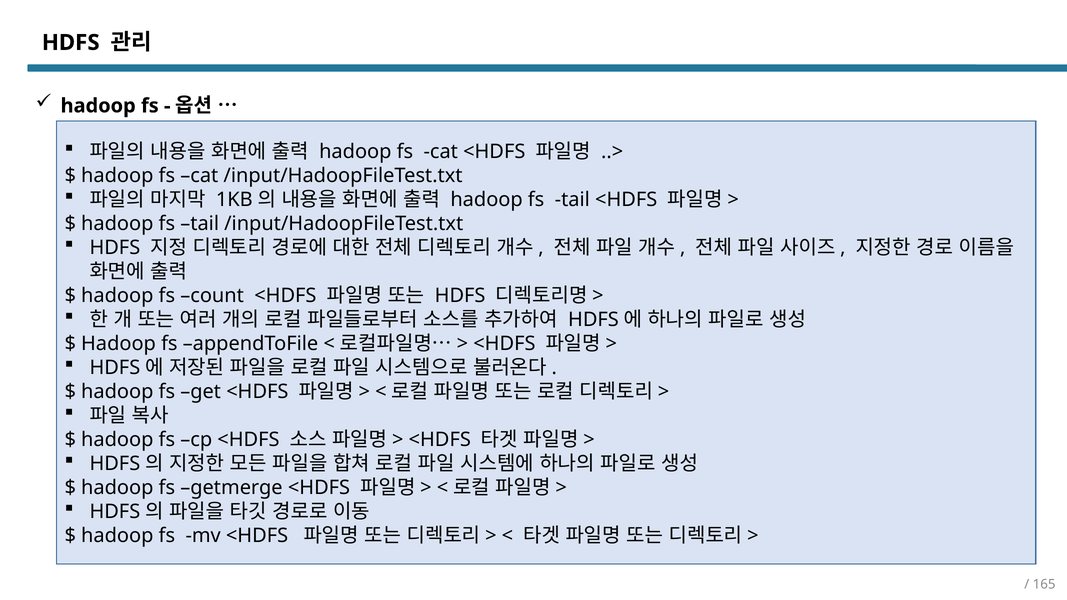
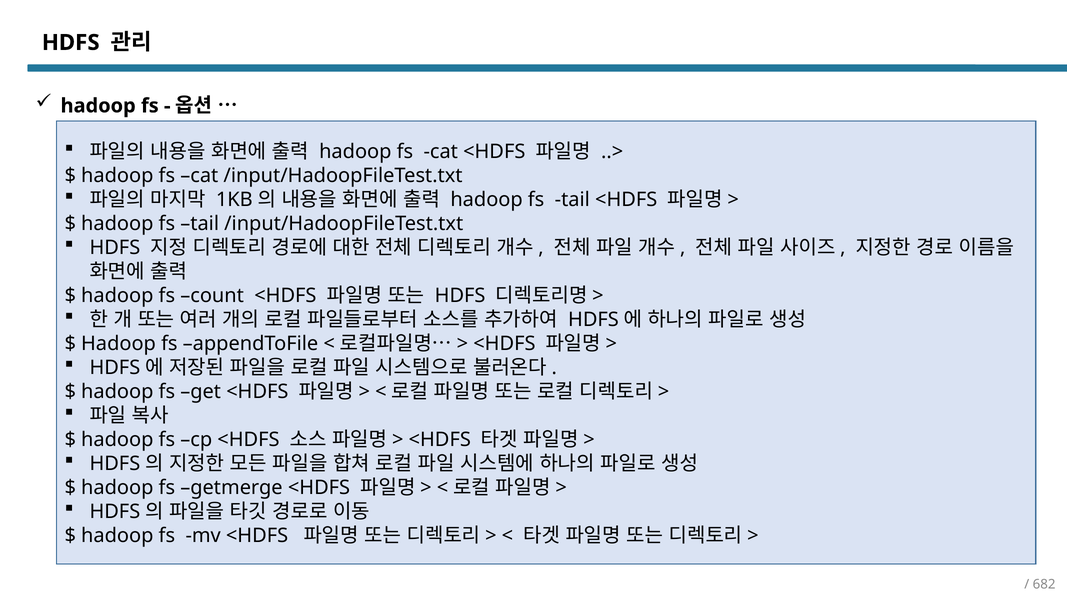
165: 165 -> 682 (1044, 585)
